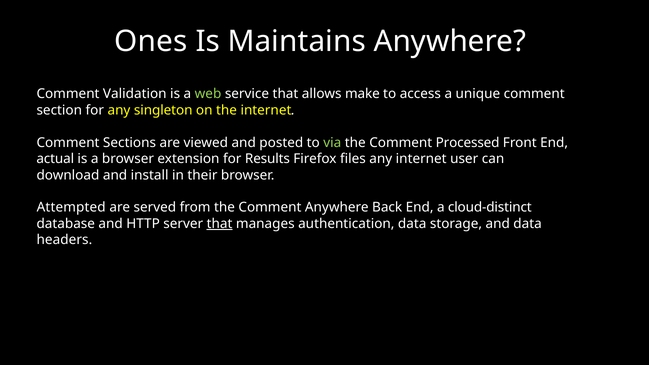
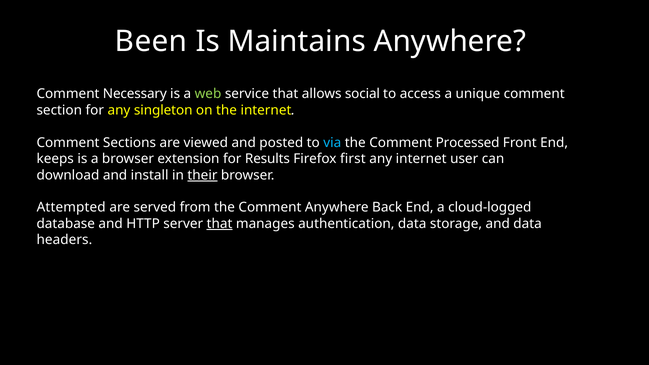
Ones: Ones -> Been (151, 41)
Validation: Validation -> Necessary (135, 94)
make: make -> social (362, 94)
via colour: light green -> light blue (332, 143)
actual: actual -> keeps (55, 159)
files: files -> first (353, 159)
their underline: none -> present (202, 175)
cloud-distinct: cloud-distinct -> cloud-logged (490, 208)
